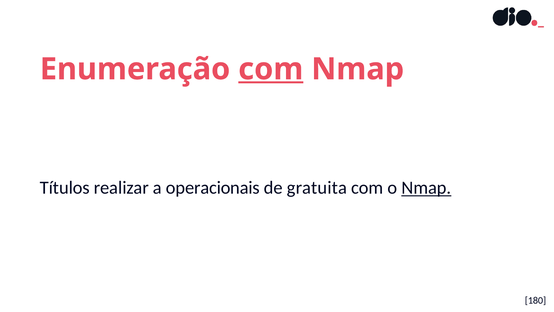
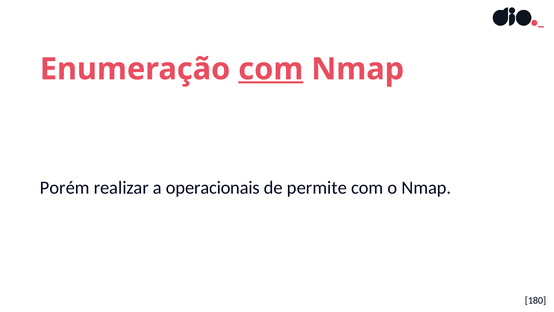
Títulos: Títulos -> Porém (65, 188)
gratuita: gratuita -> permite (317, 188)
Nmap underline: present -> none (426, 188)
